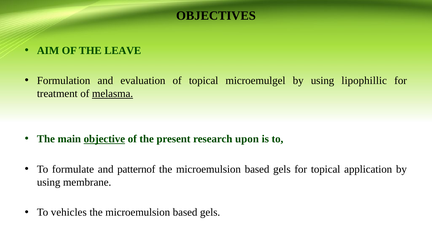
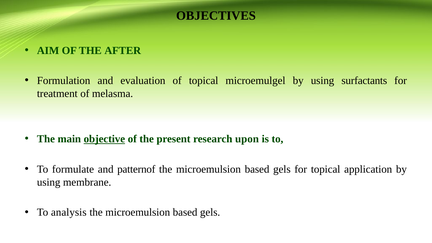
LEAVE: LEAVE -> AFTER (123, 50)
lipophillic: lipophillic -> surfactants (364, 81)
melasma underline: present -> none (113, 94)
vehicles: vehicles -> analysis (69, 212)
